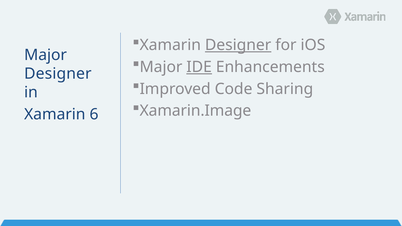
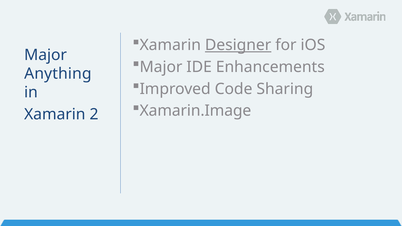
IDE underline: present -> none (199, 67)
Designer: Designer -> Anything (58, 74)
6: 6 -> 2 (94, 114)
